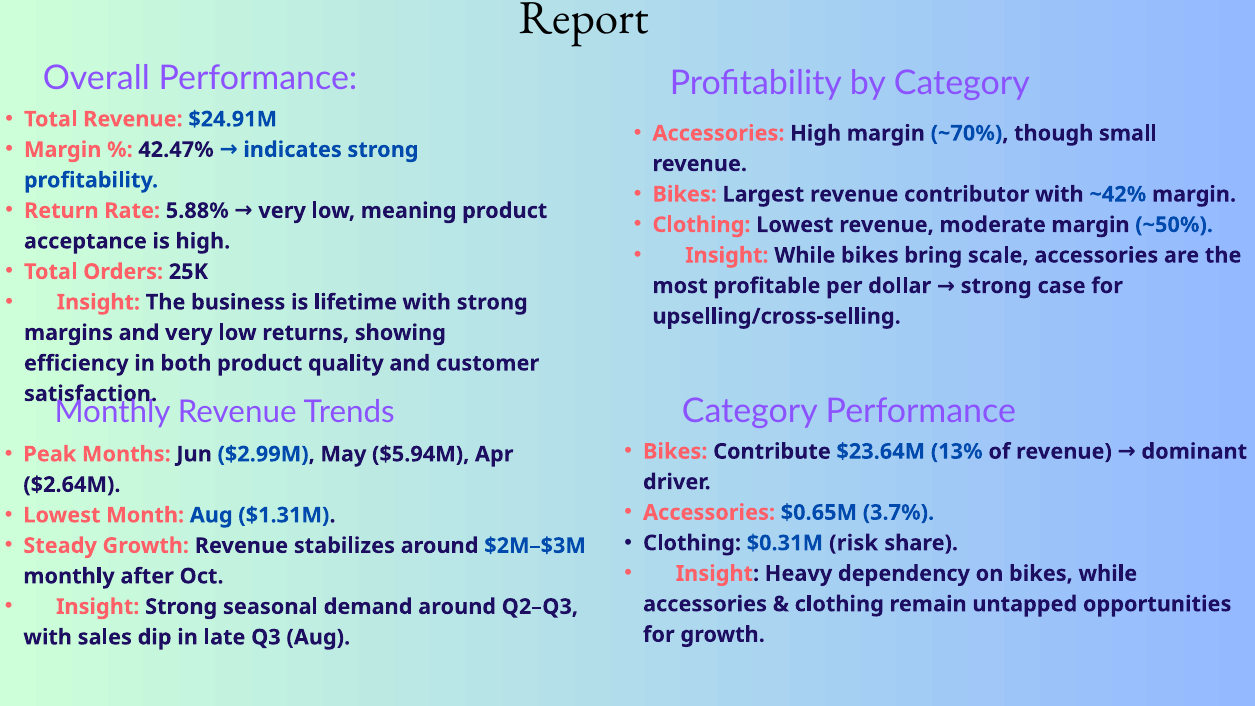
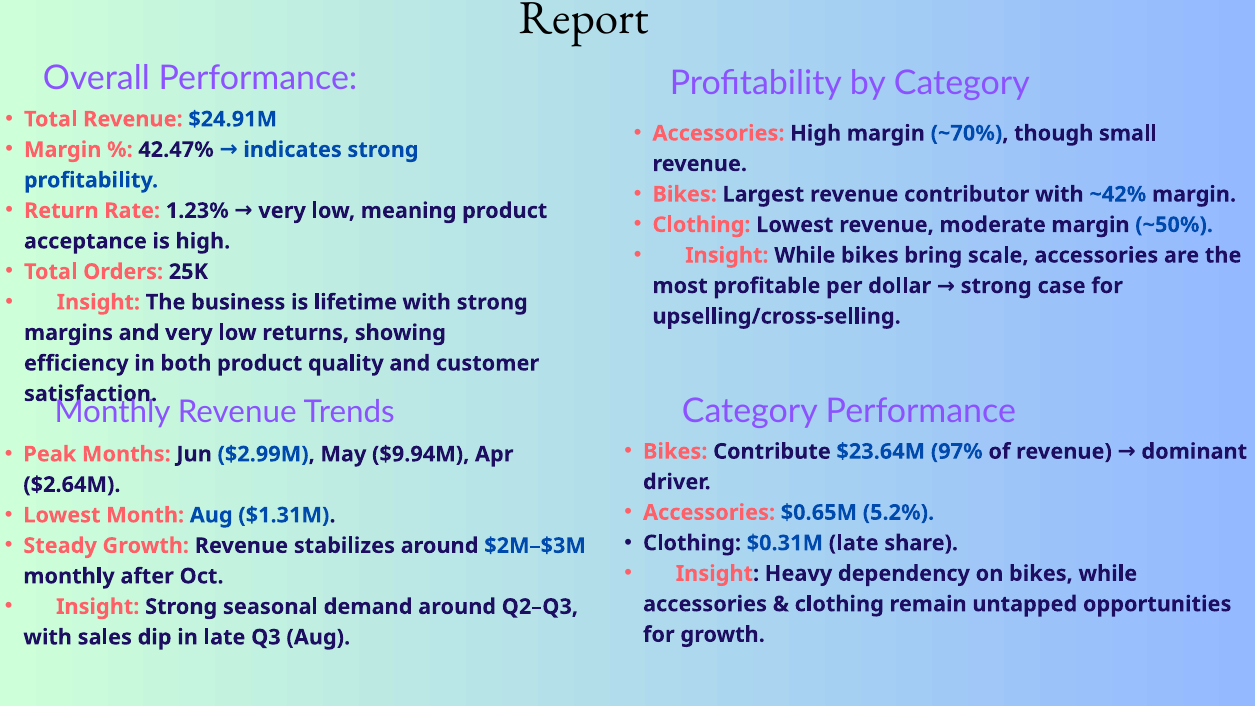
5.88%: 5.88% -> 1.23% (197, 211)
13%: 13% -> 97% (957, 452)
$5.94M: $5.94M -> $9.94M (421, 454)
3.7%: 3.7% -> 5.2% (898, 513)
$0.31M risk: risk -> late (854, 543)
